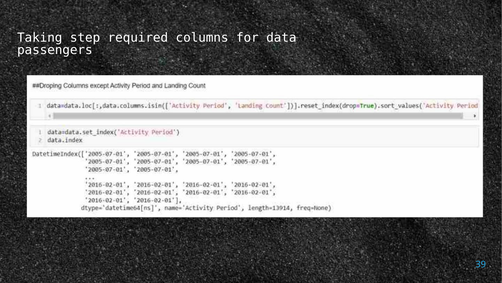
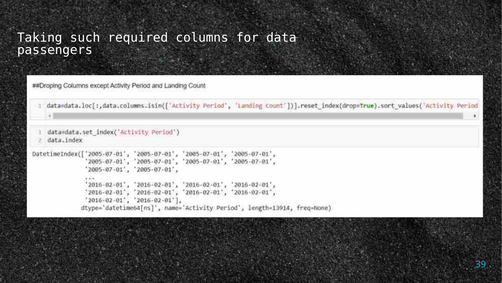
step: step -> such (85, 38)
